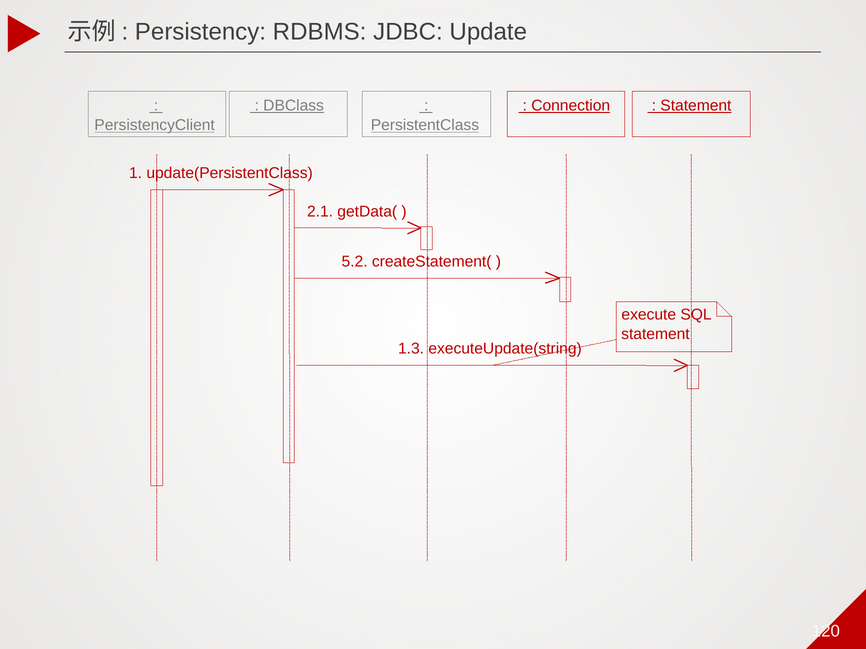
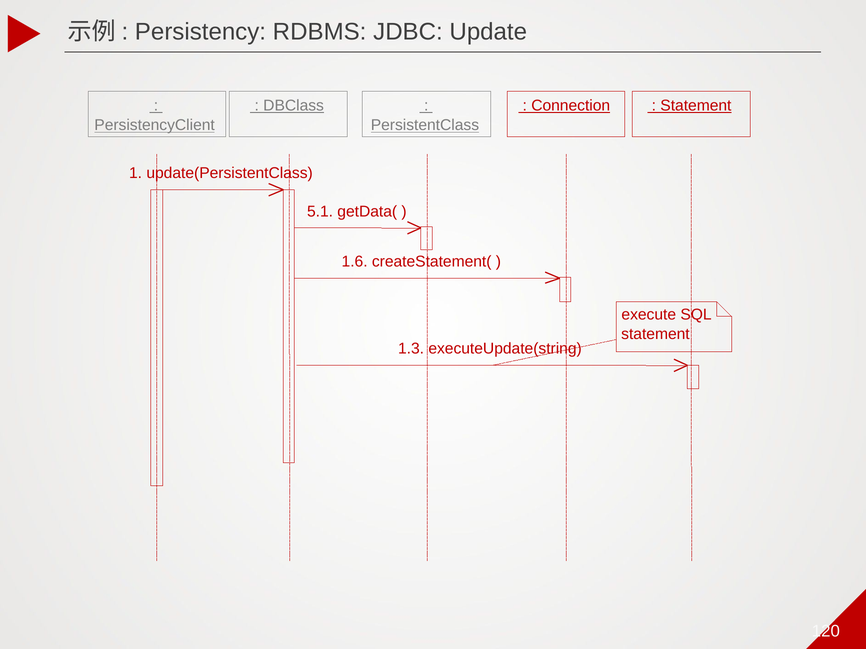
2.1: 2.1 -> 5.1 (320, 211)
5.2: 5.2 -> 1.6 (355, 262)
